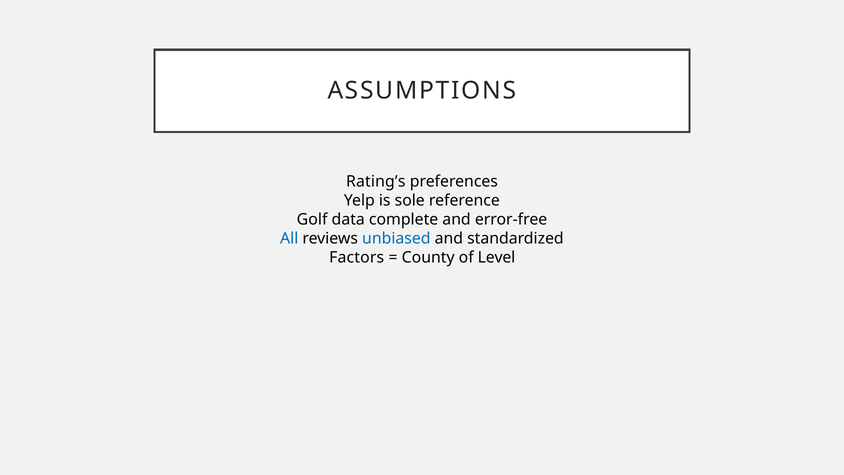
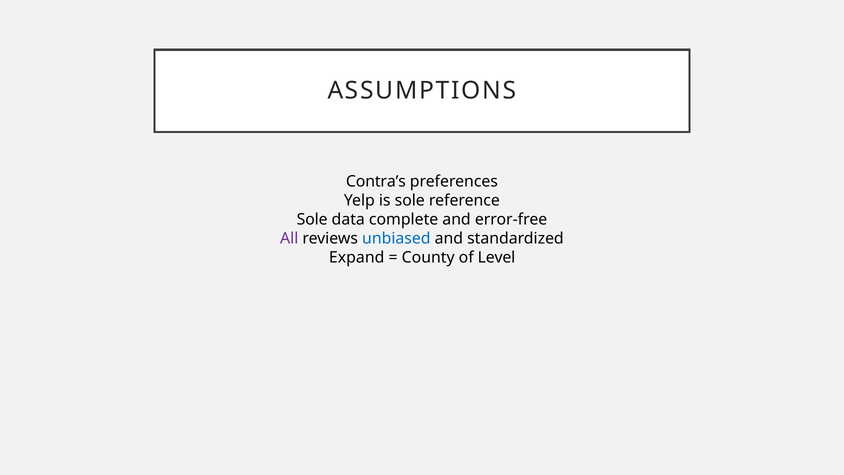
Rating’s: Rating’s -> Contra’s (376, 181)
Golf: Golf -> Sole (312, 219)
All colour: blue -> purple (289, 238)
Factors: Factors -> Expand (357, 257)
